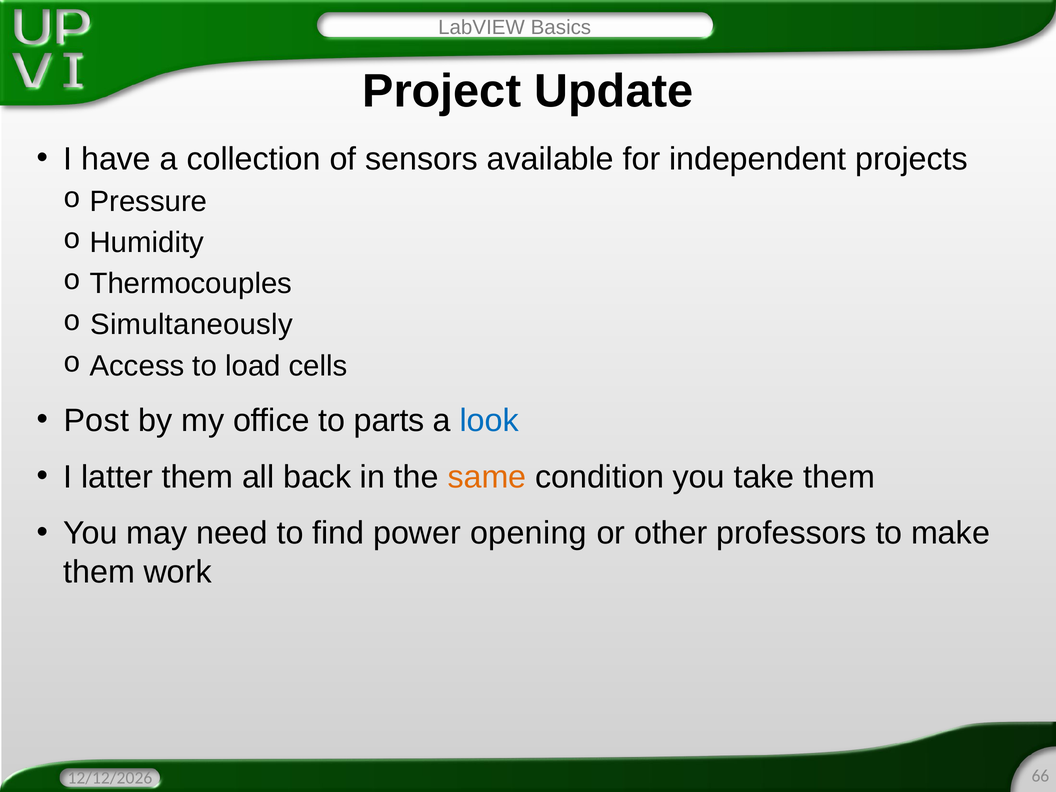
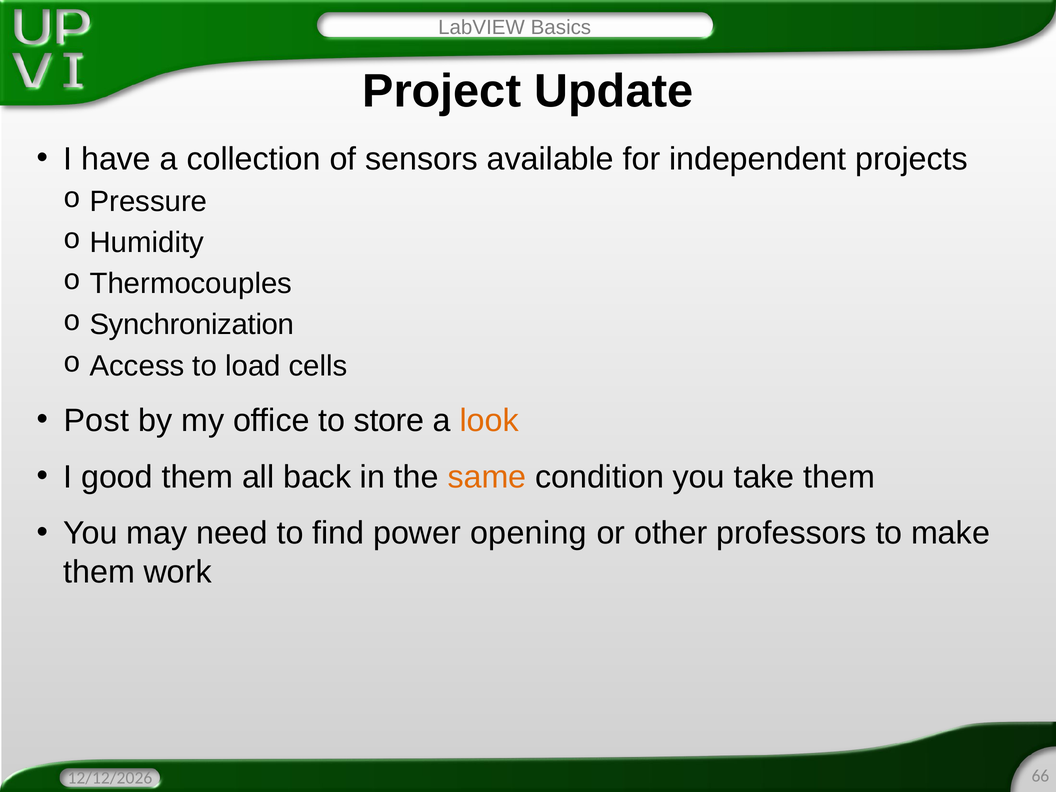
Simultaneously: Simultaneously -> Synchronization (192, 325)
parts: parts -> store (389, 421)
look colour: blue -> orange (489, 421)
latter: latter -> good (117, 477)
